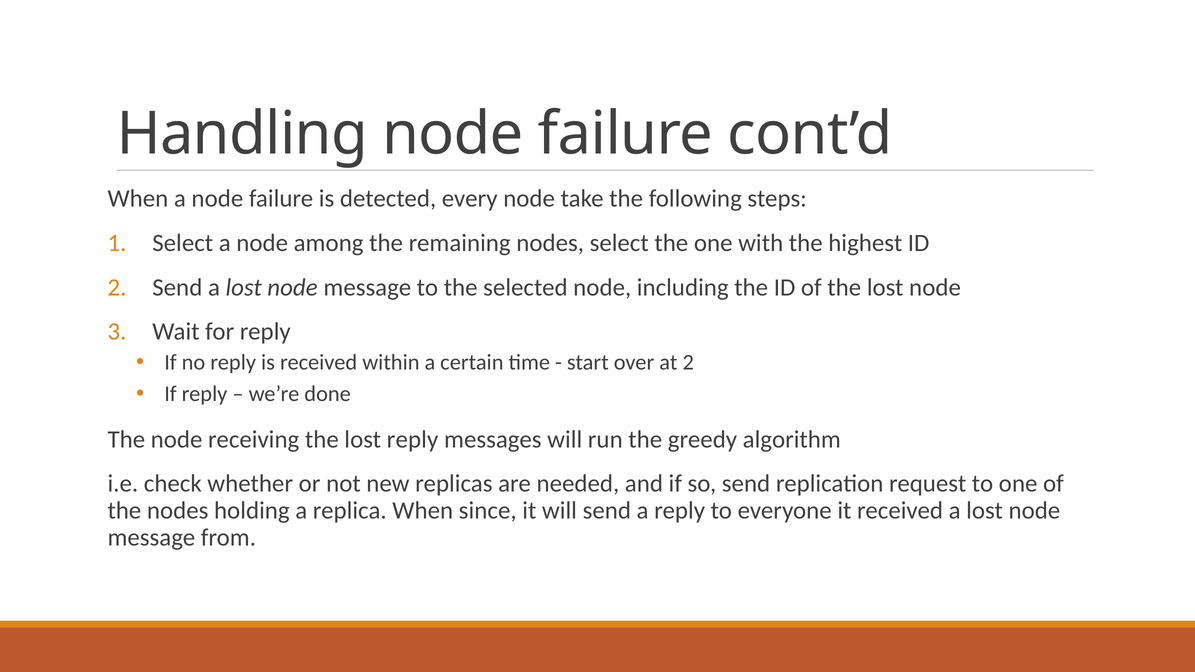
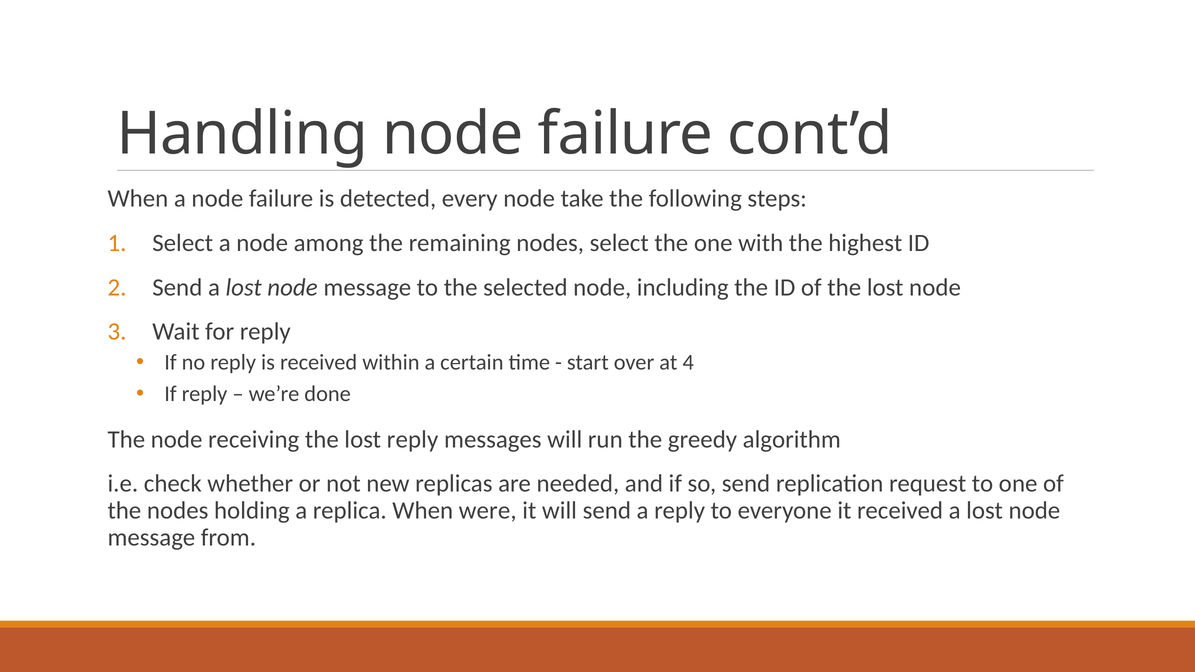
at 2: 2 -> 4 (688, 362)
since: since -> were (488, 511)
